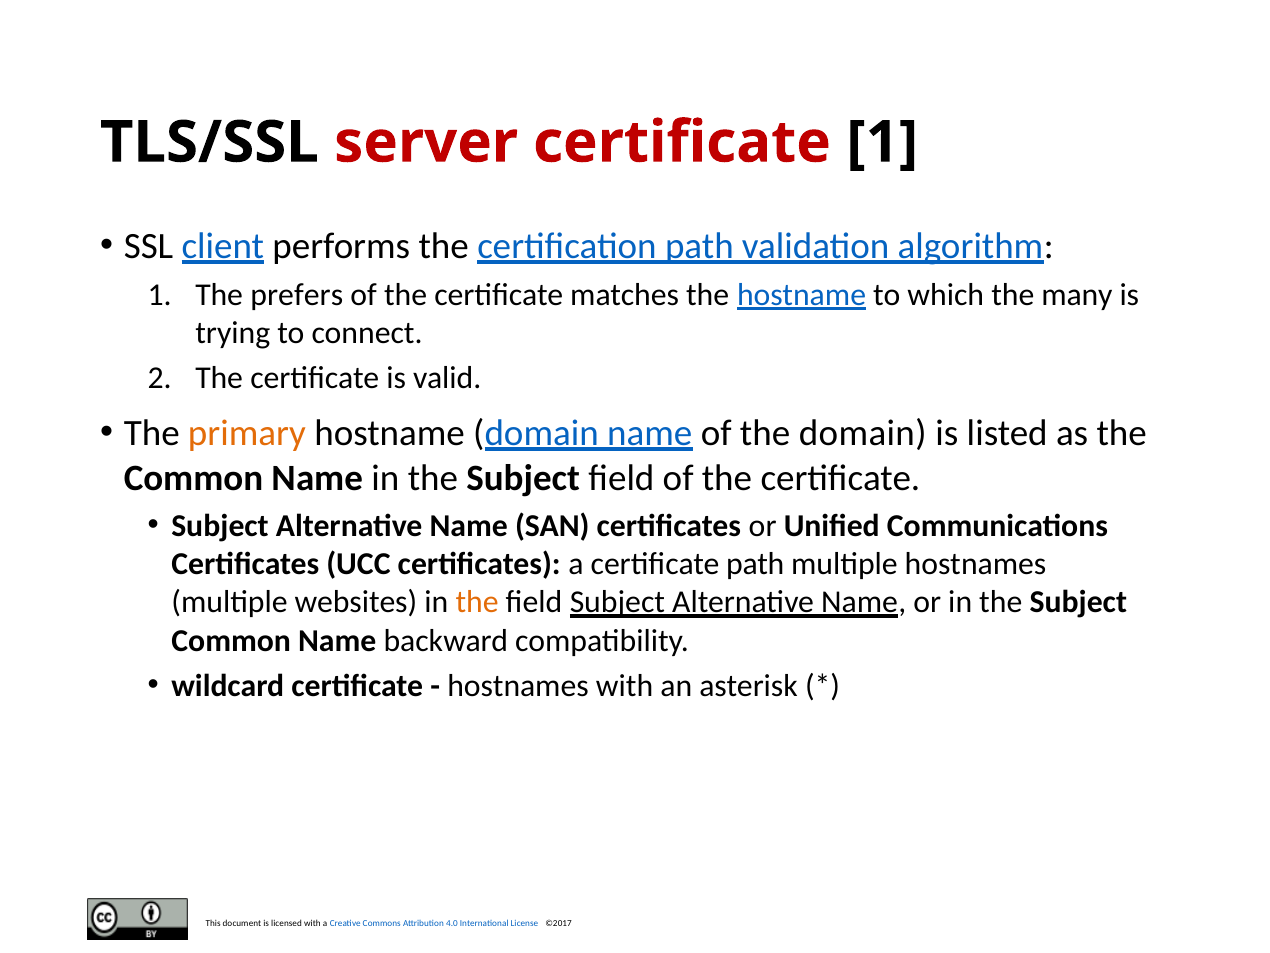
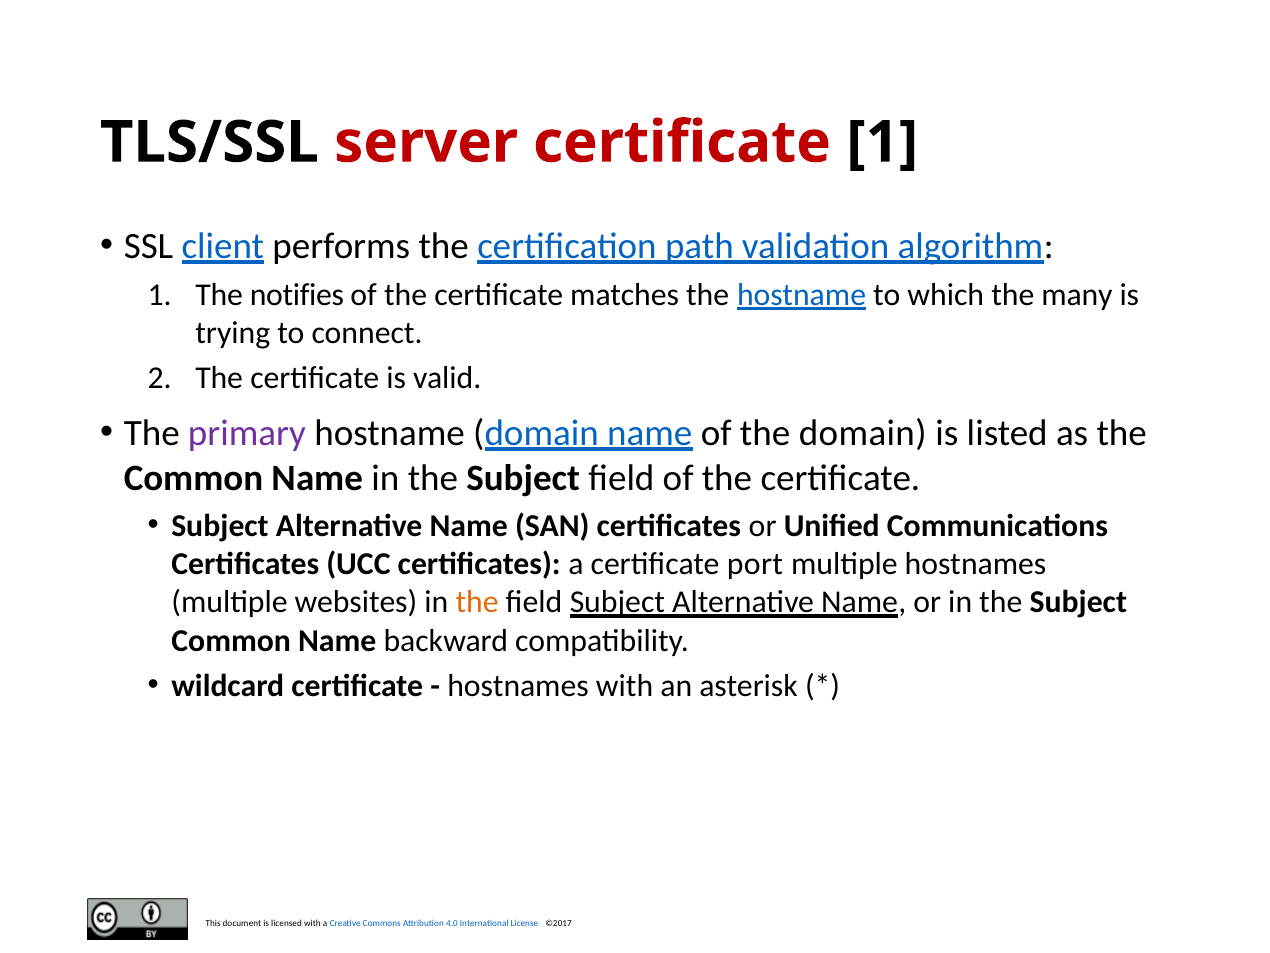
prefers: prefers -> notifies (297, 295)
primary colour: orange -> purple (247, 433)
certificate path: path -> port (755, 564)
